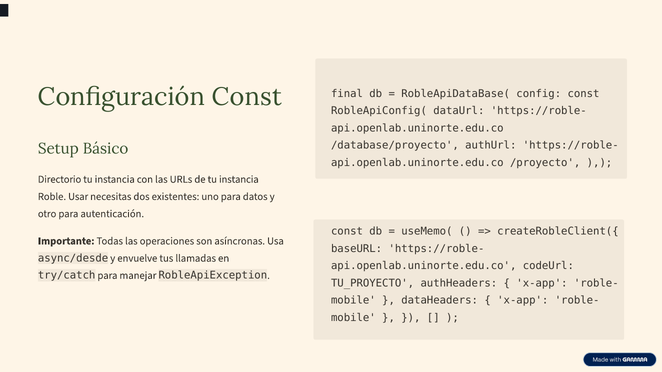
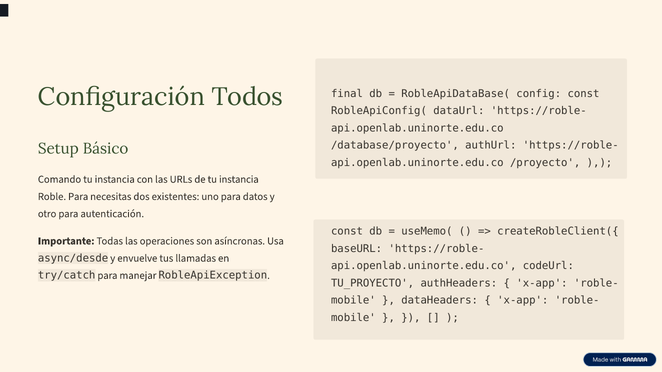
Configuración Const: Const -> Todos (247, 97)
Directorio: Directorio -> Comando (60, 179)
Roble Usar: Usar -> Para (78, 197)
